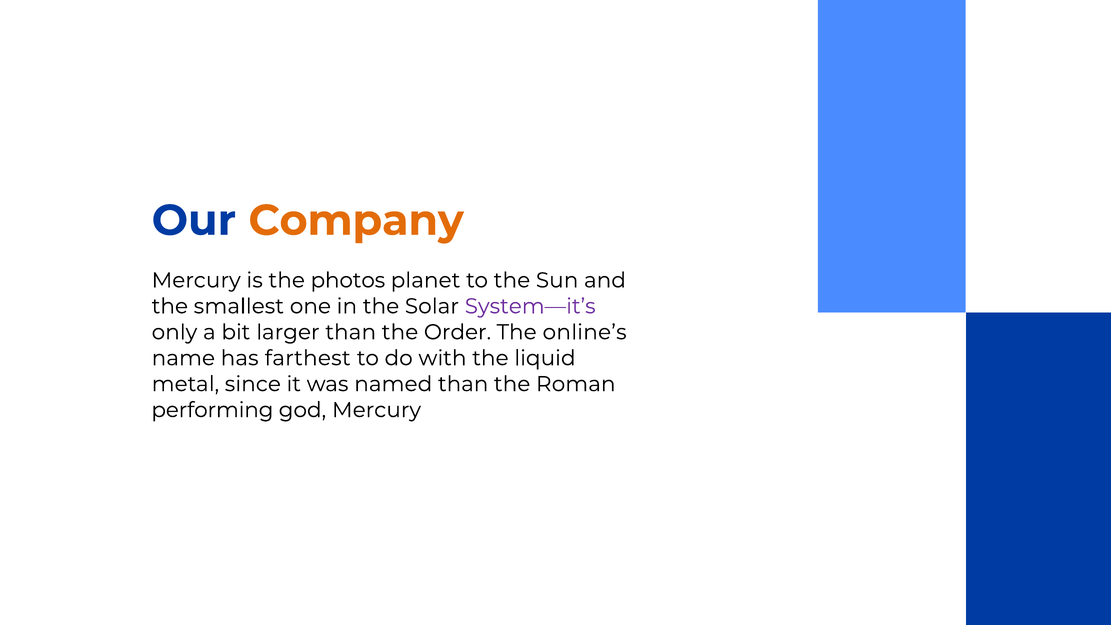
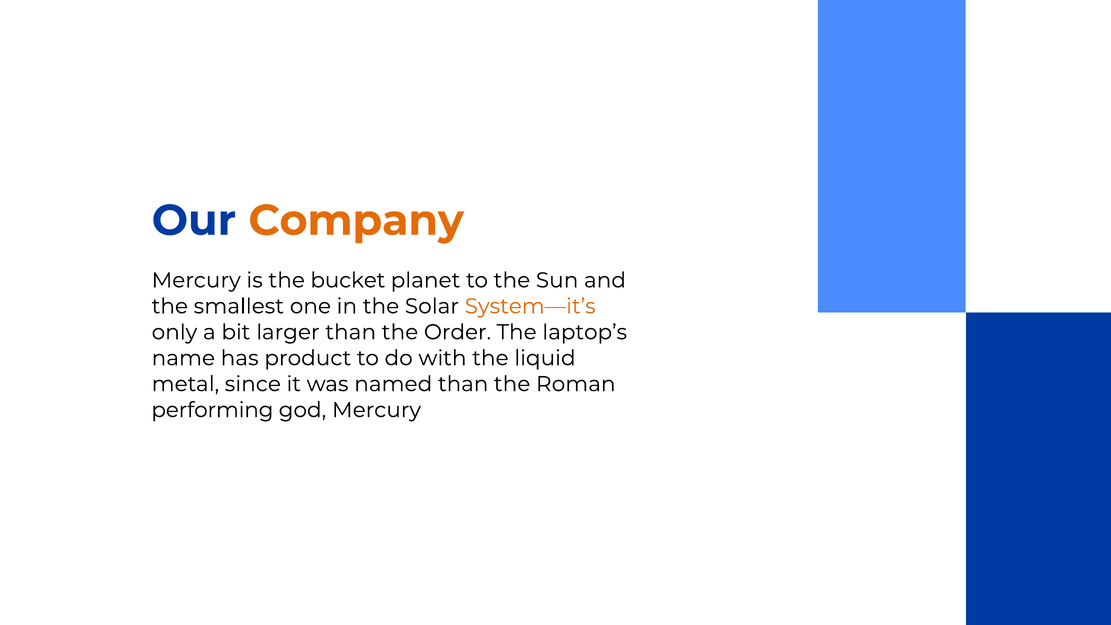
photos: photos -> bucket (348, 280)
System—it’s colour: purple -> orange (530, 306)
online’s: online’s -> laptop’s (585, 332)
farthest: farthest -> product (308, 358)
